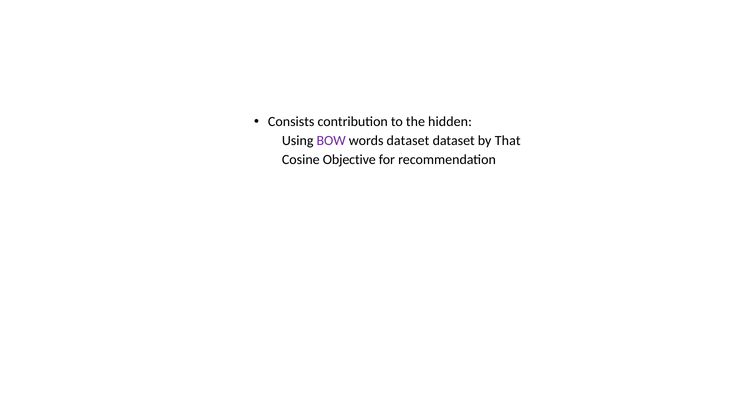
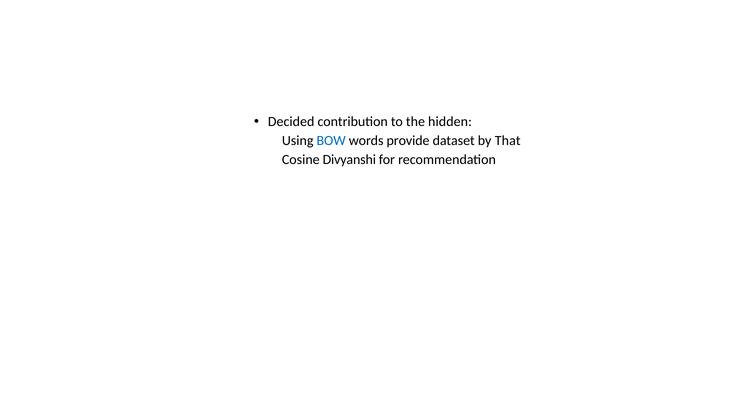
Consists: Consists -> Decided (291, 122)
BOW colour: purple -> blue (331, 141)
words dataset: dataset -> provide (408, 141)
Objective: Objective -> Divyanshi (349, 160)
